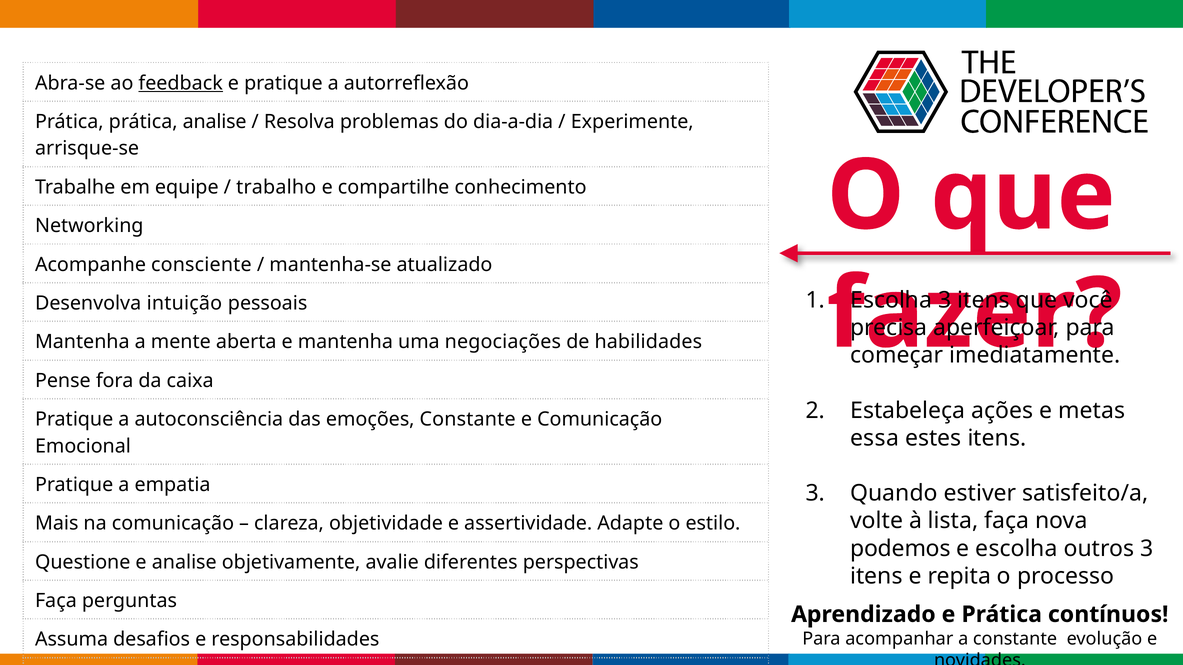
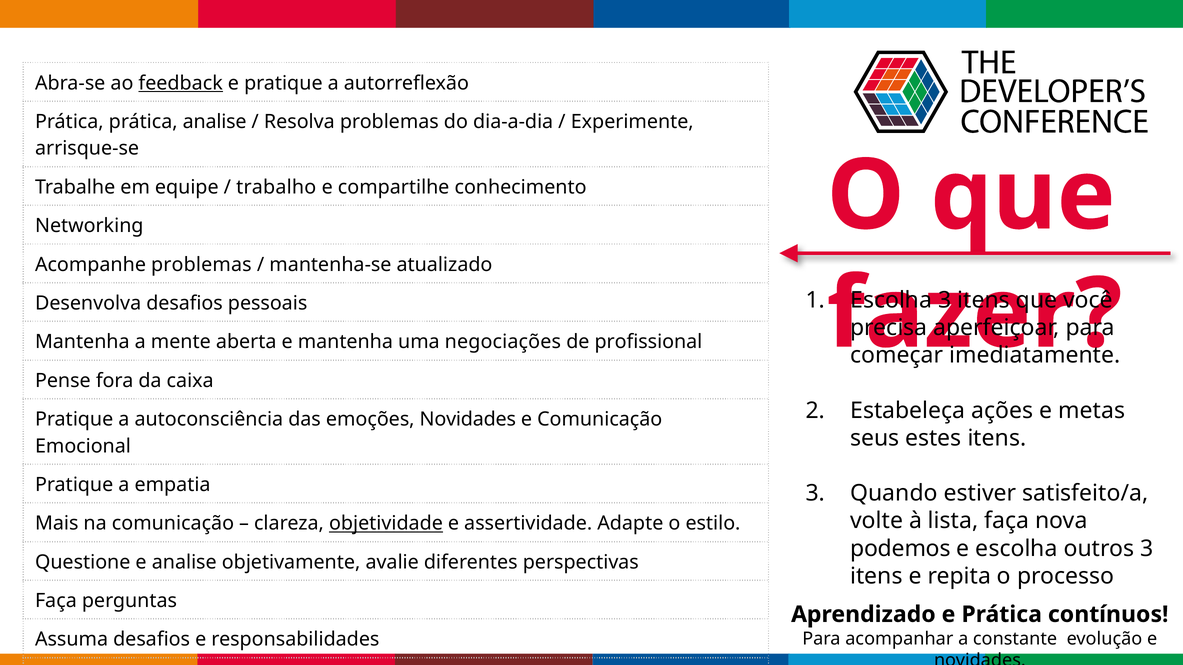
Acompanhe consciente: consciente -> problemas (201, 265)
Desenvolva intuição: intuição -> desafios (185, 303)
habilidades: habilidades -> profissional (648, 342)
emoções Constante: Constante -> Novidades (468, 420)
essa: essa -> seus (875, 438)
objetividade underline: none -> present (386, 524)
